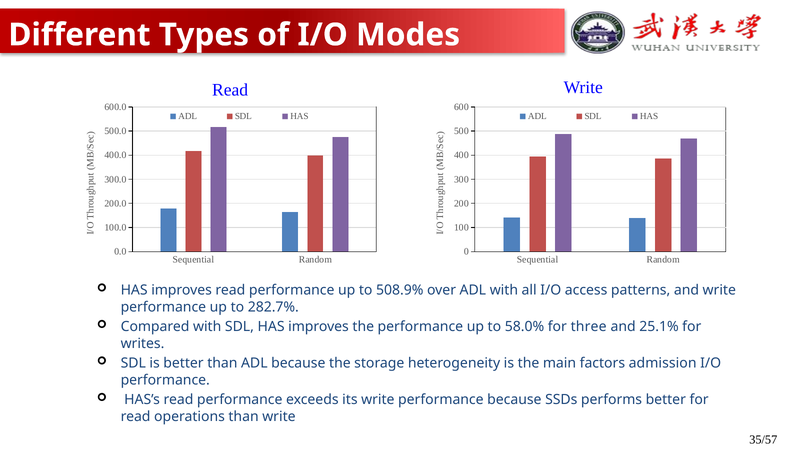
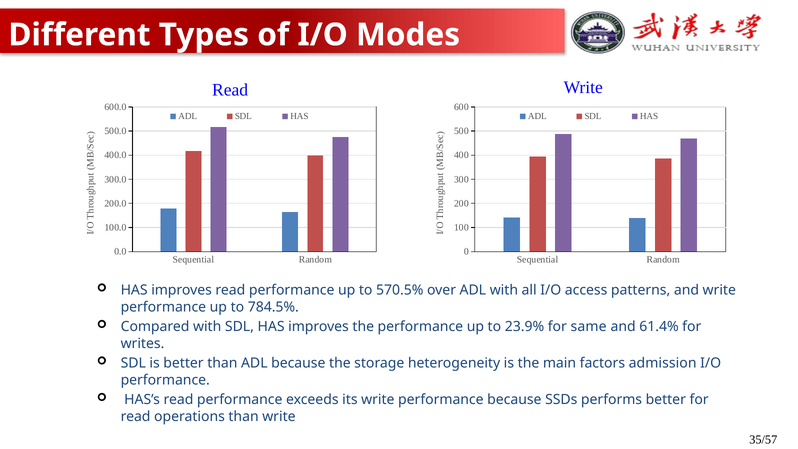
508.9%: 508.9% -> 570.5% (400, 290)
282.7%: 282.7% -> 784.5% (273, 307)
58.0%: 58.0% -> 23.9% (524, 327)
three: three -> same (589, 327)
25.1%: 25.1% -> 61.4% (659, 327)
